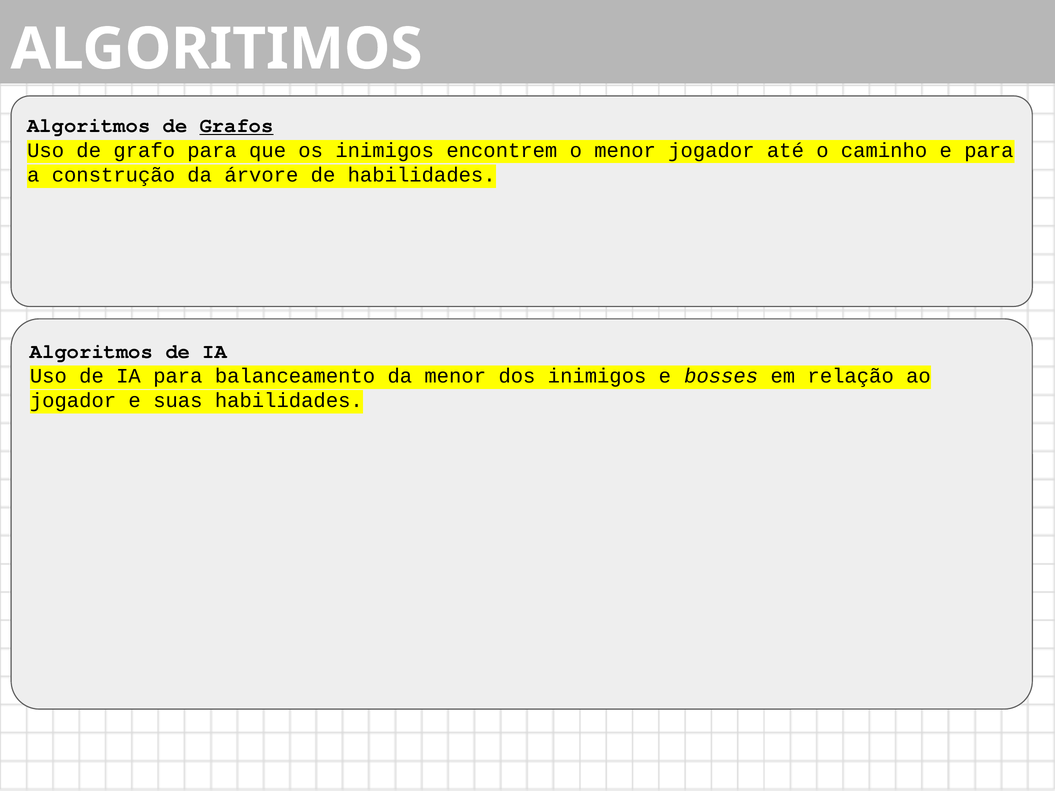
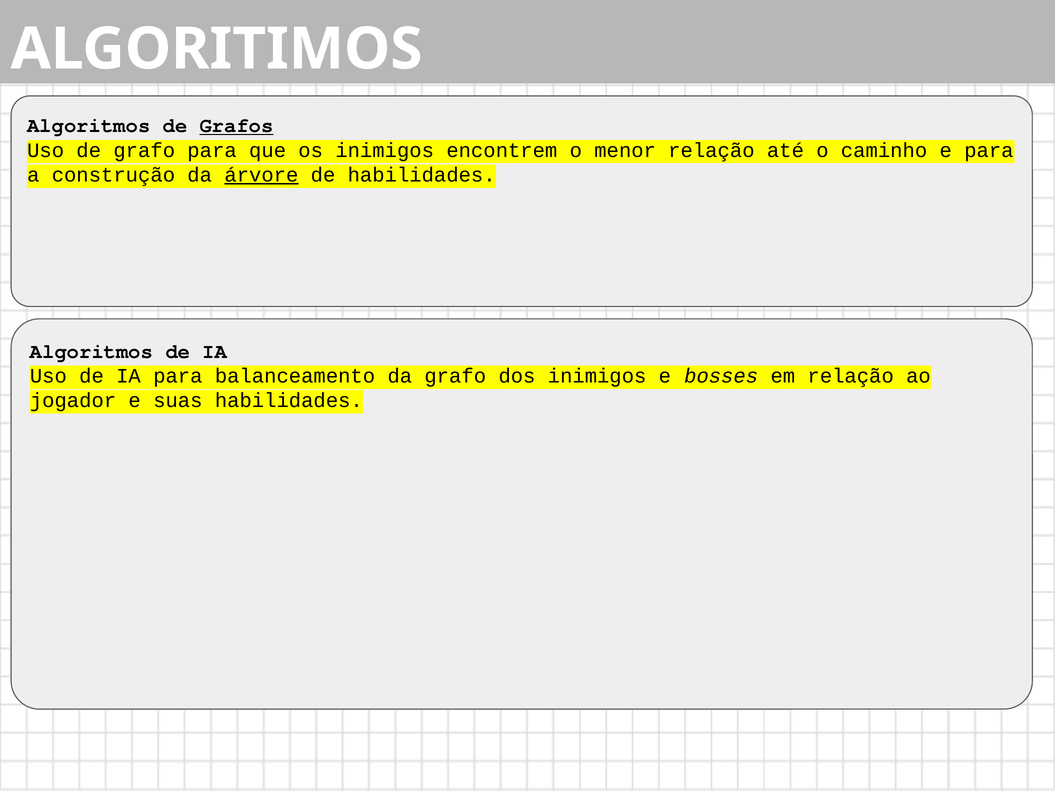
menor jogador: jogador -> relação (711, 150)
árvore underline: none -> present (261, 175)
da menor: menor -> grafo (455, 376)
